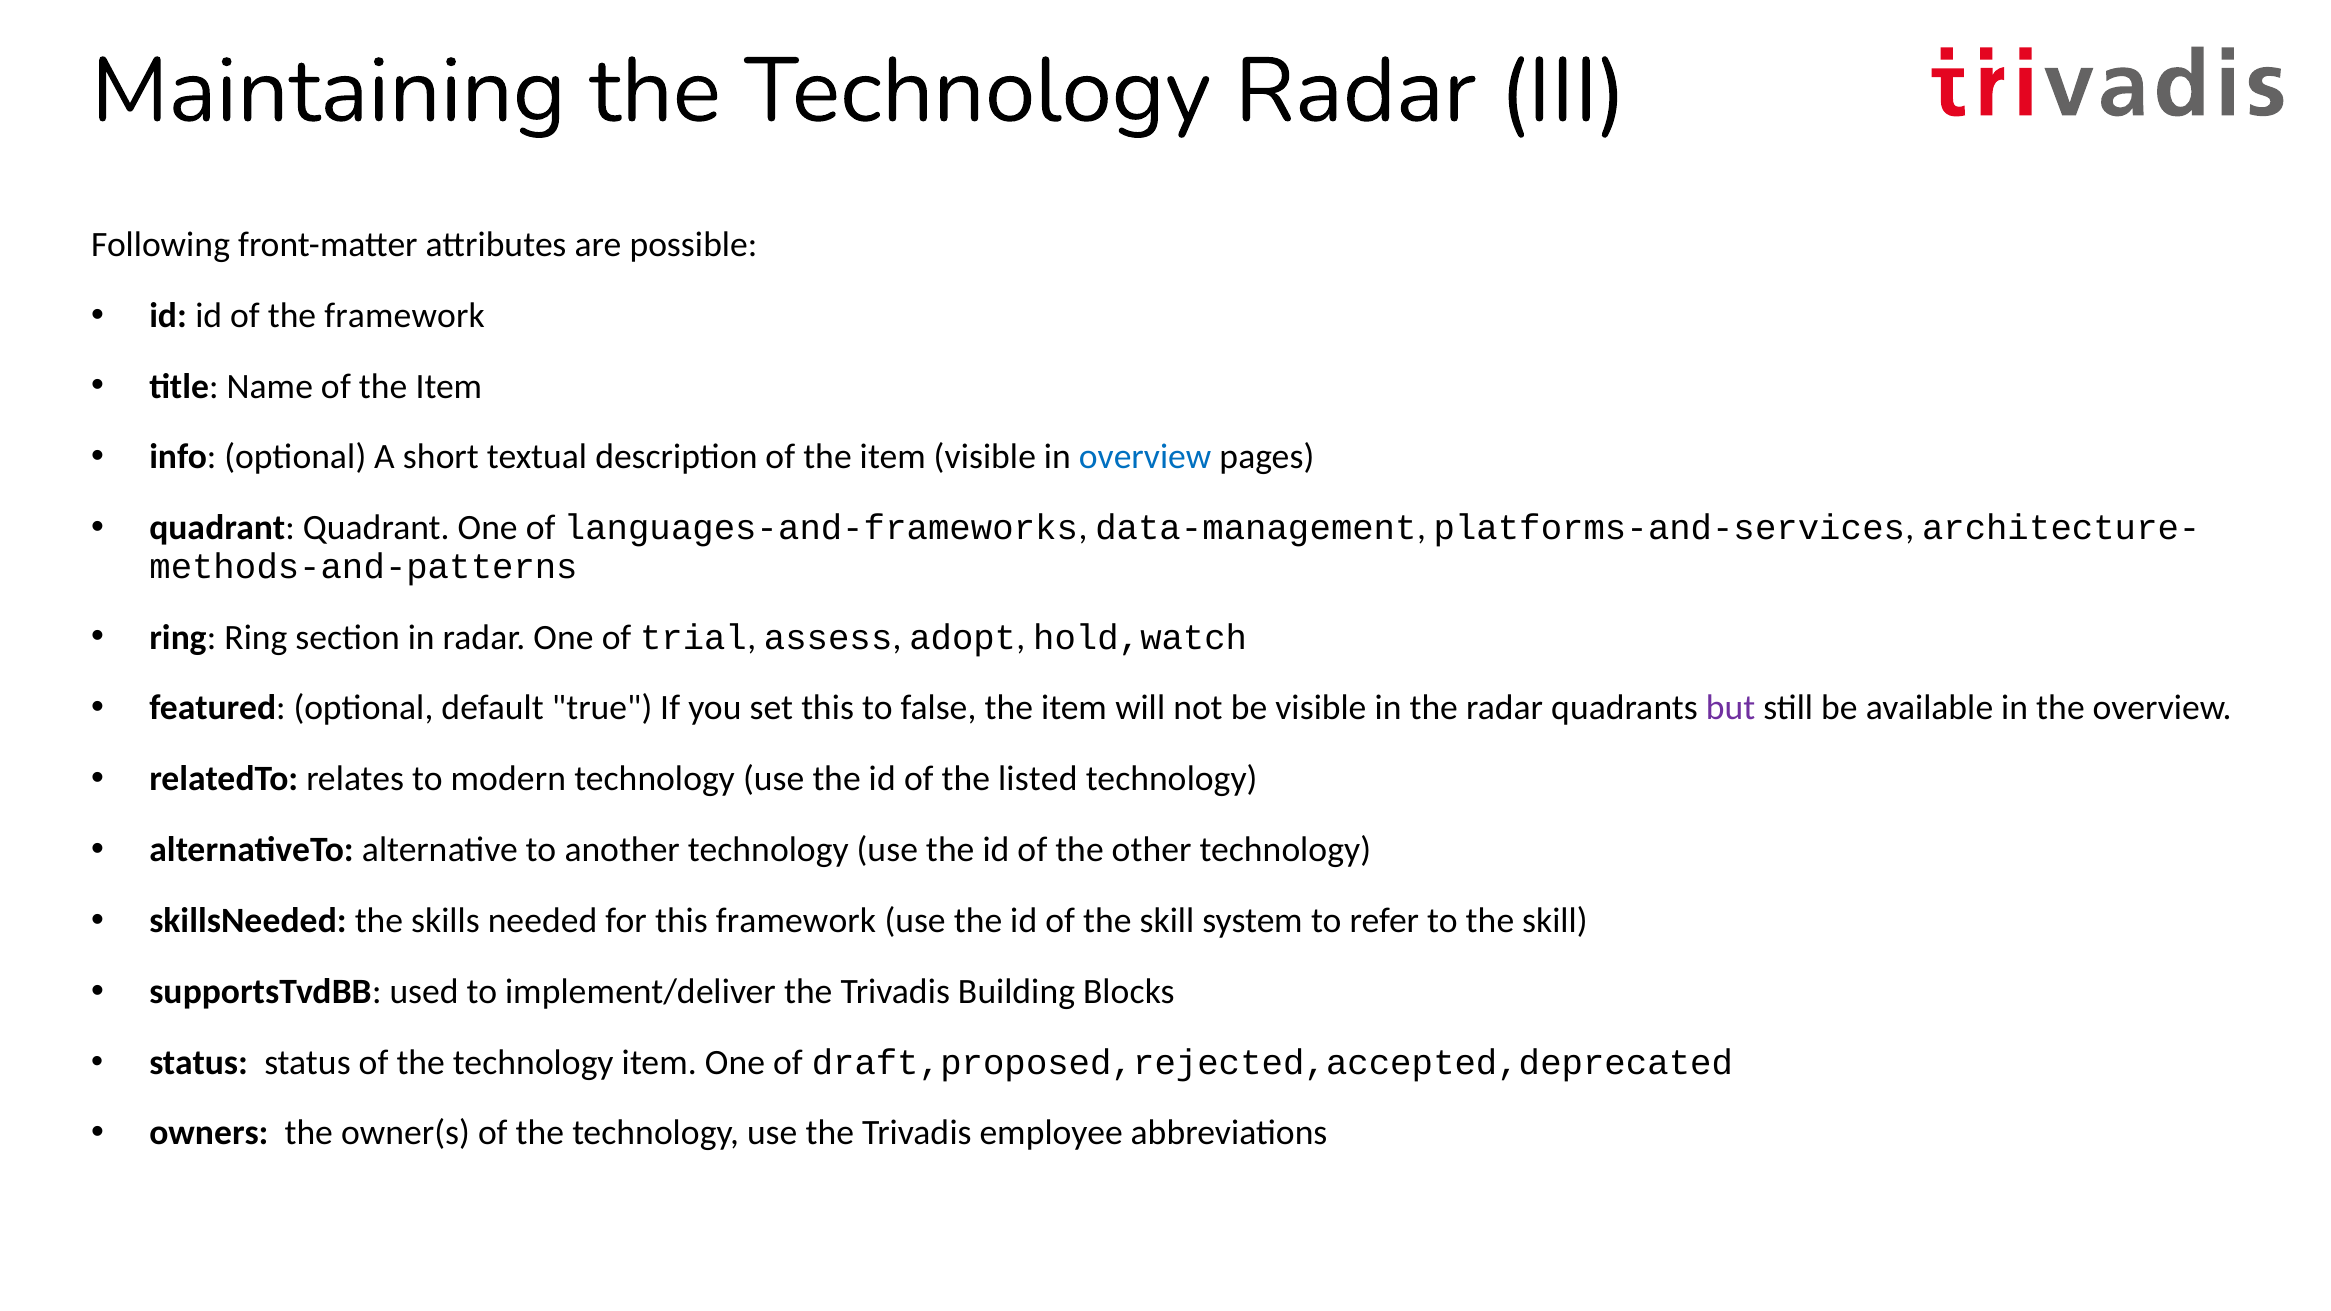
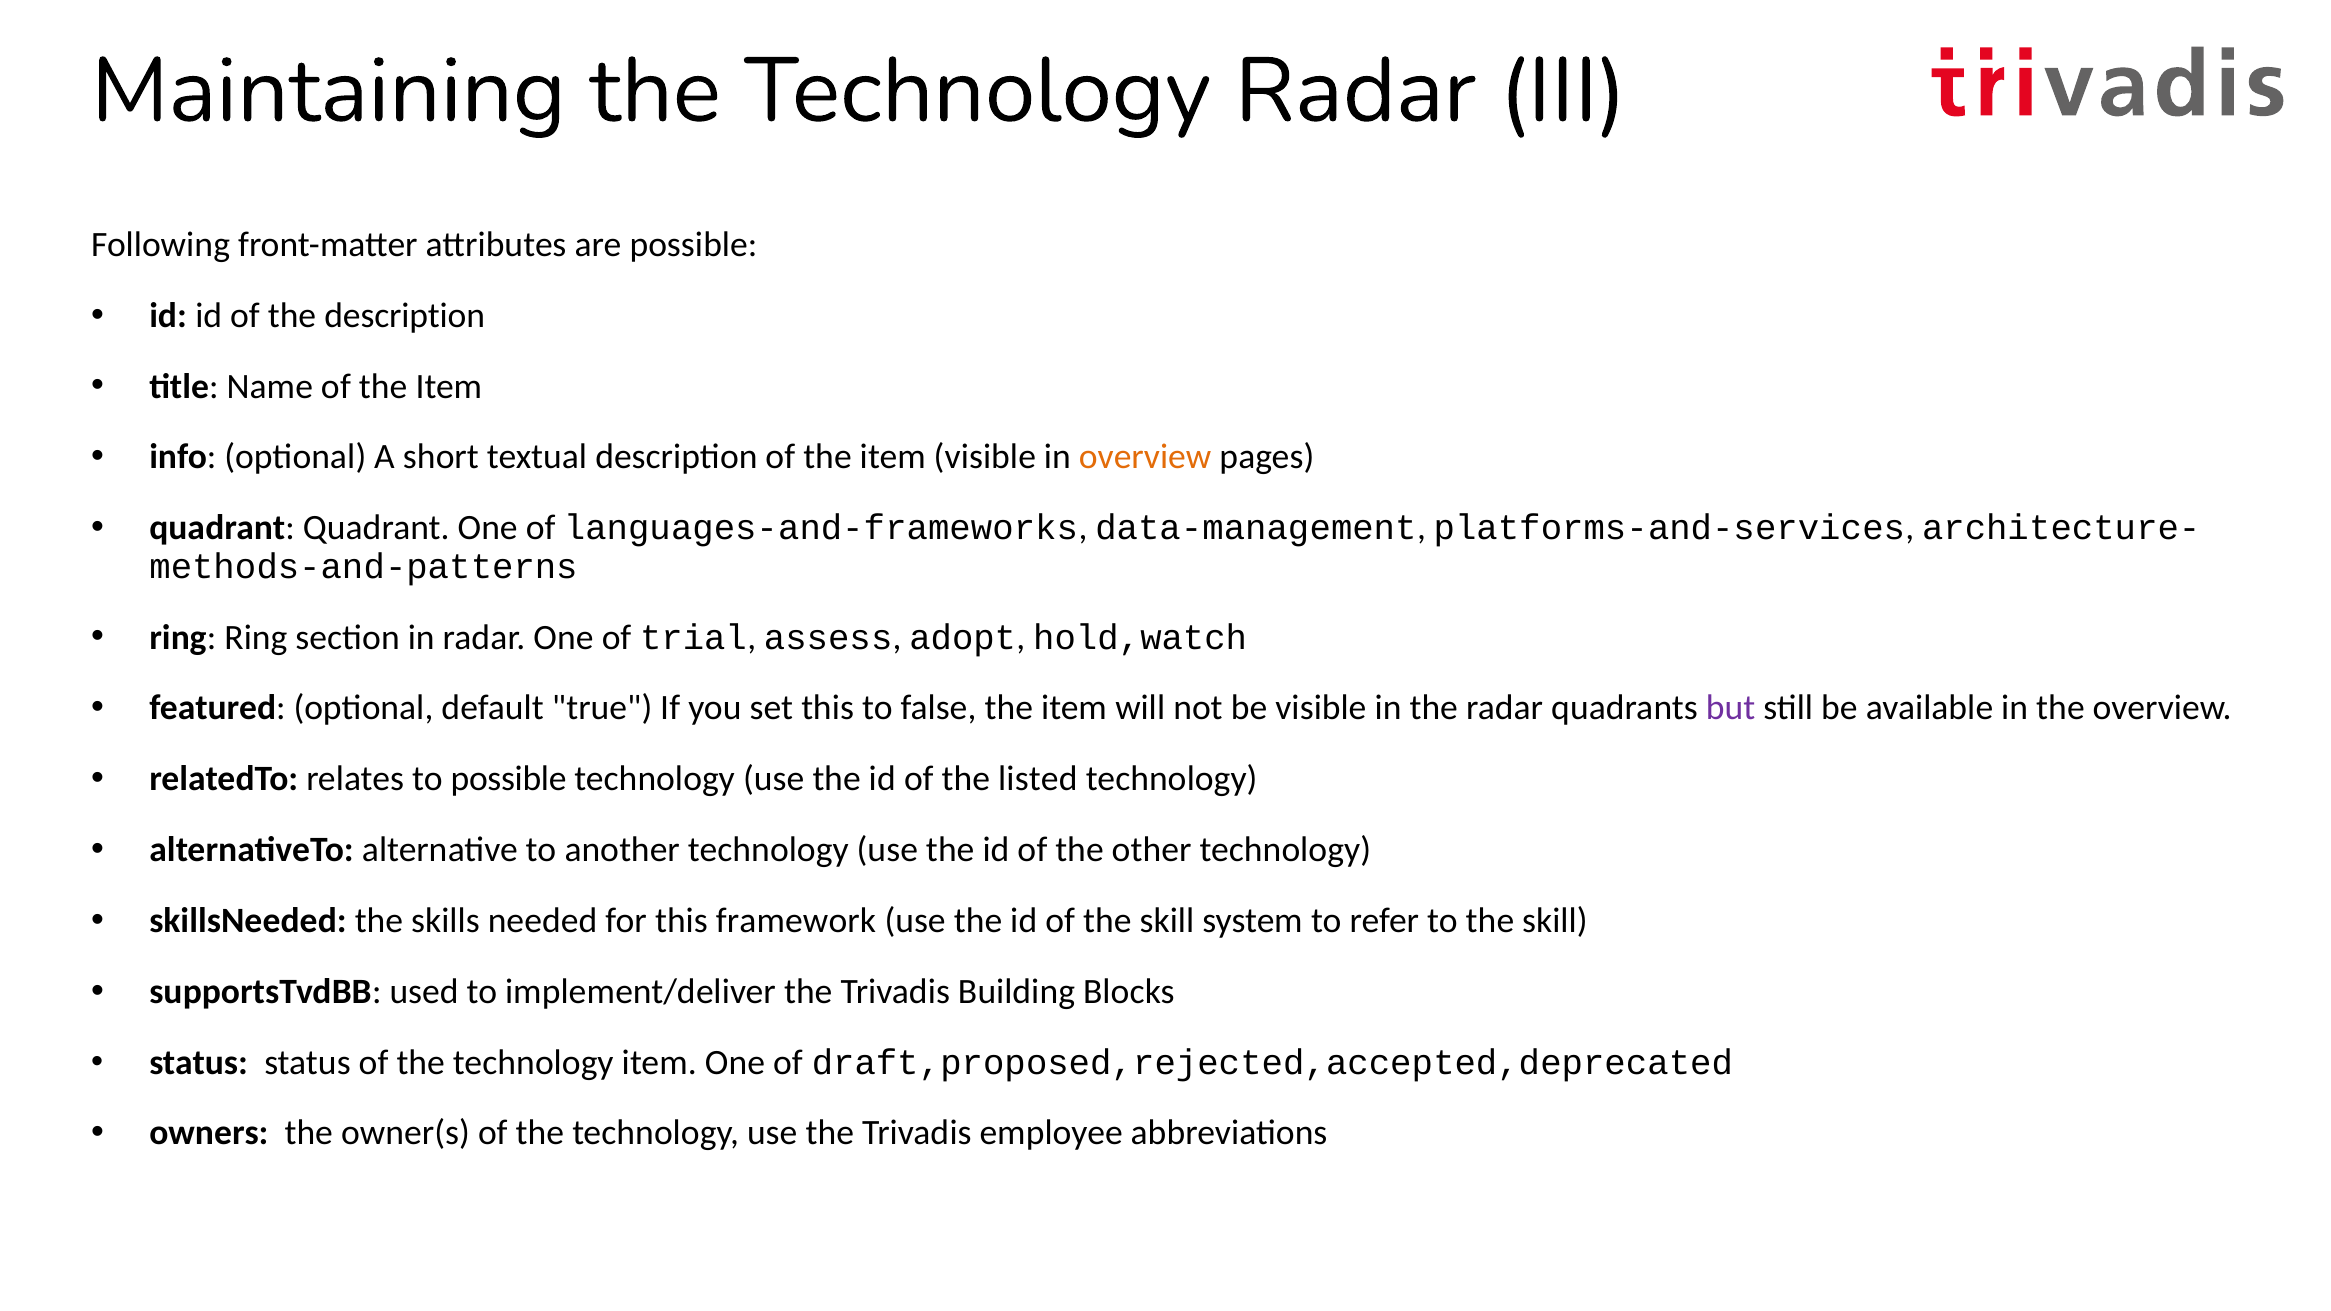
the framework: framework -> description (405, 316)
overview colour: blue -> orange (1145, 457)
to modern: modern -> possible (509, 779)
